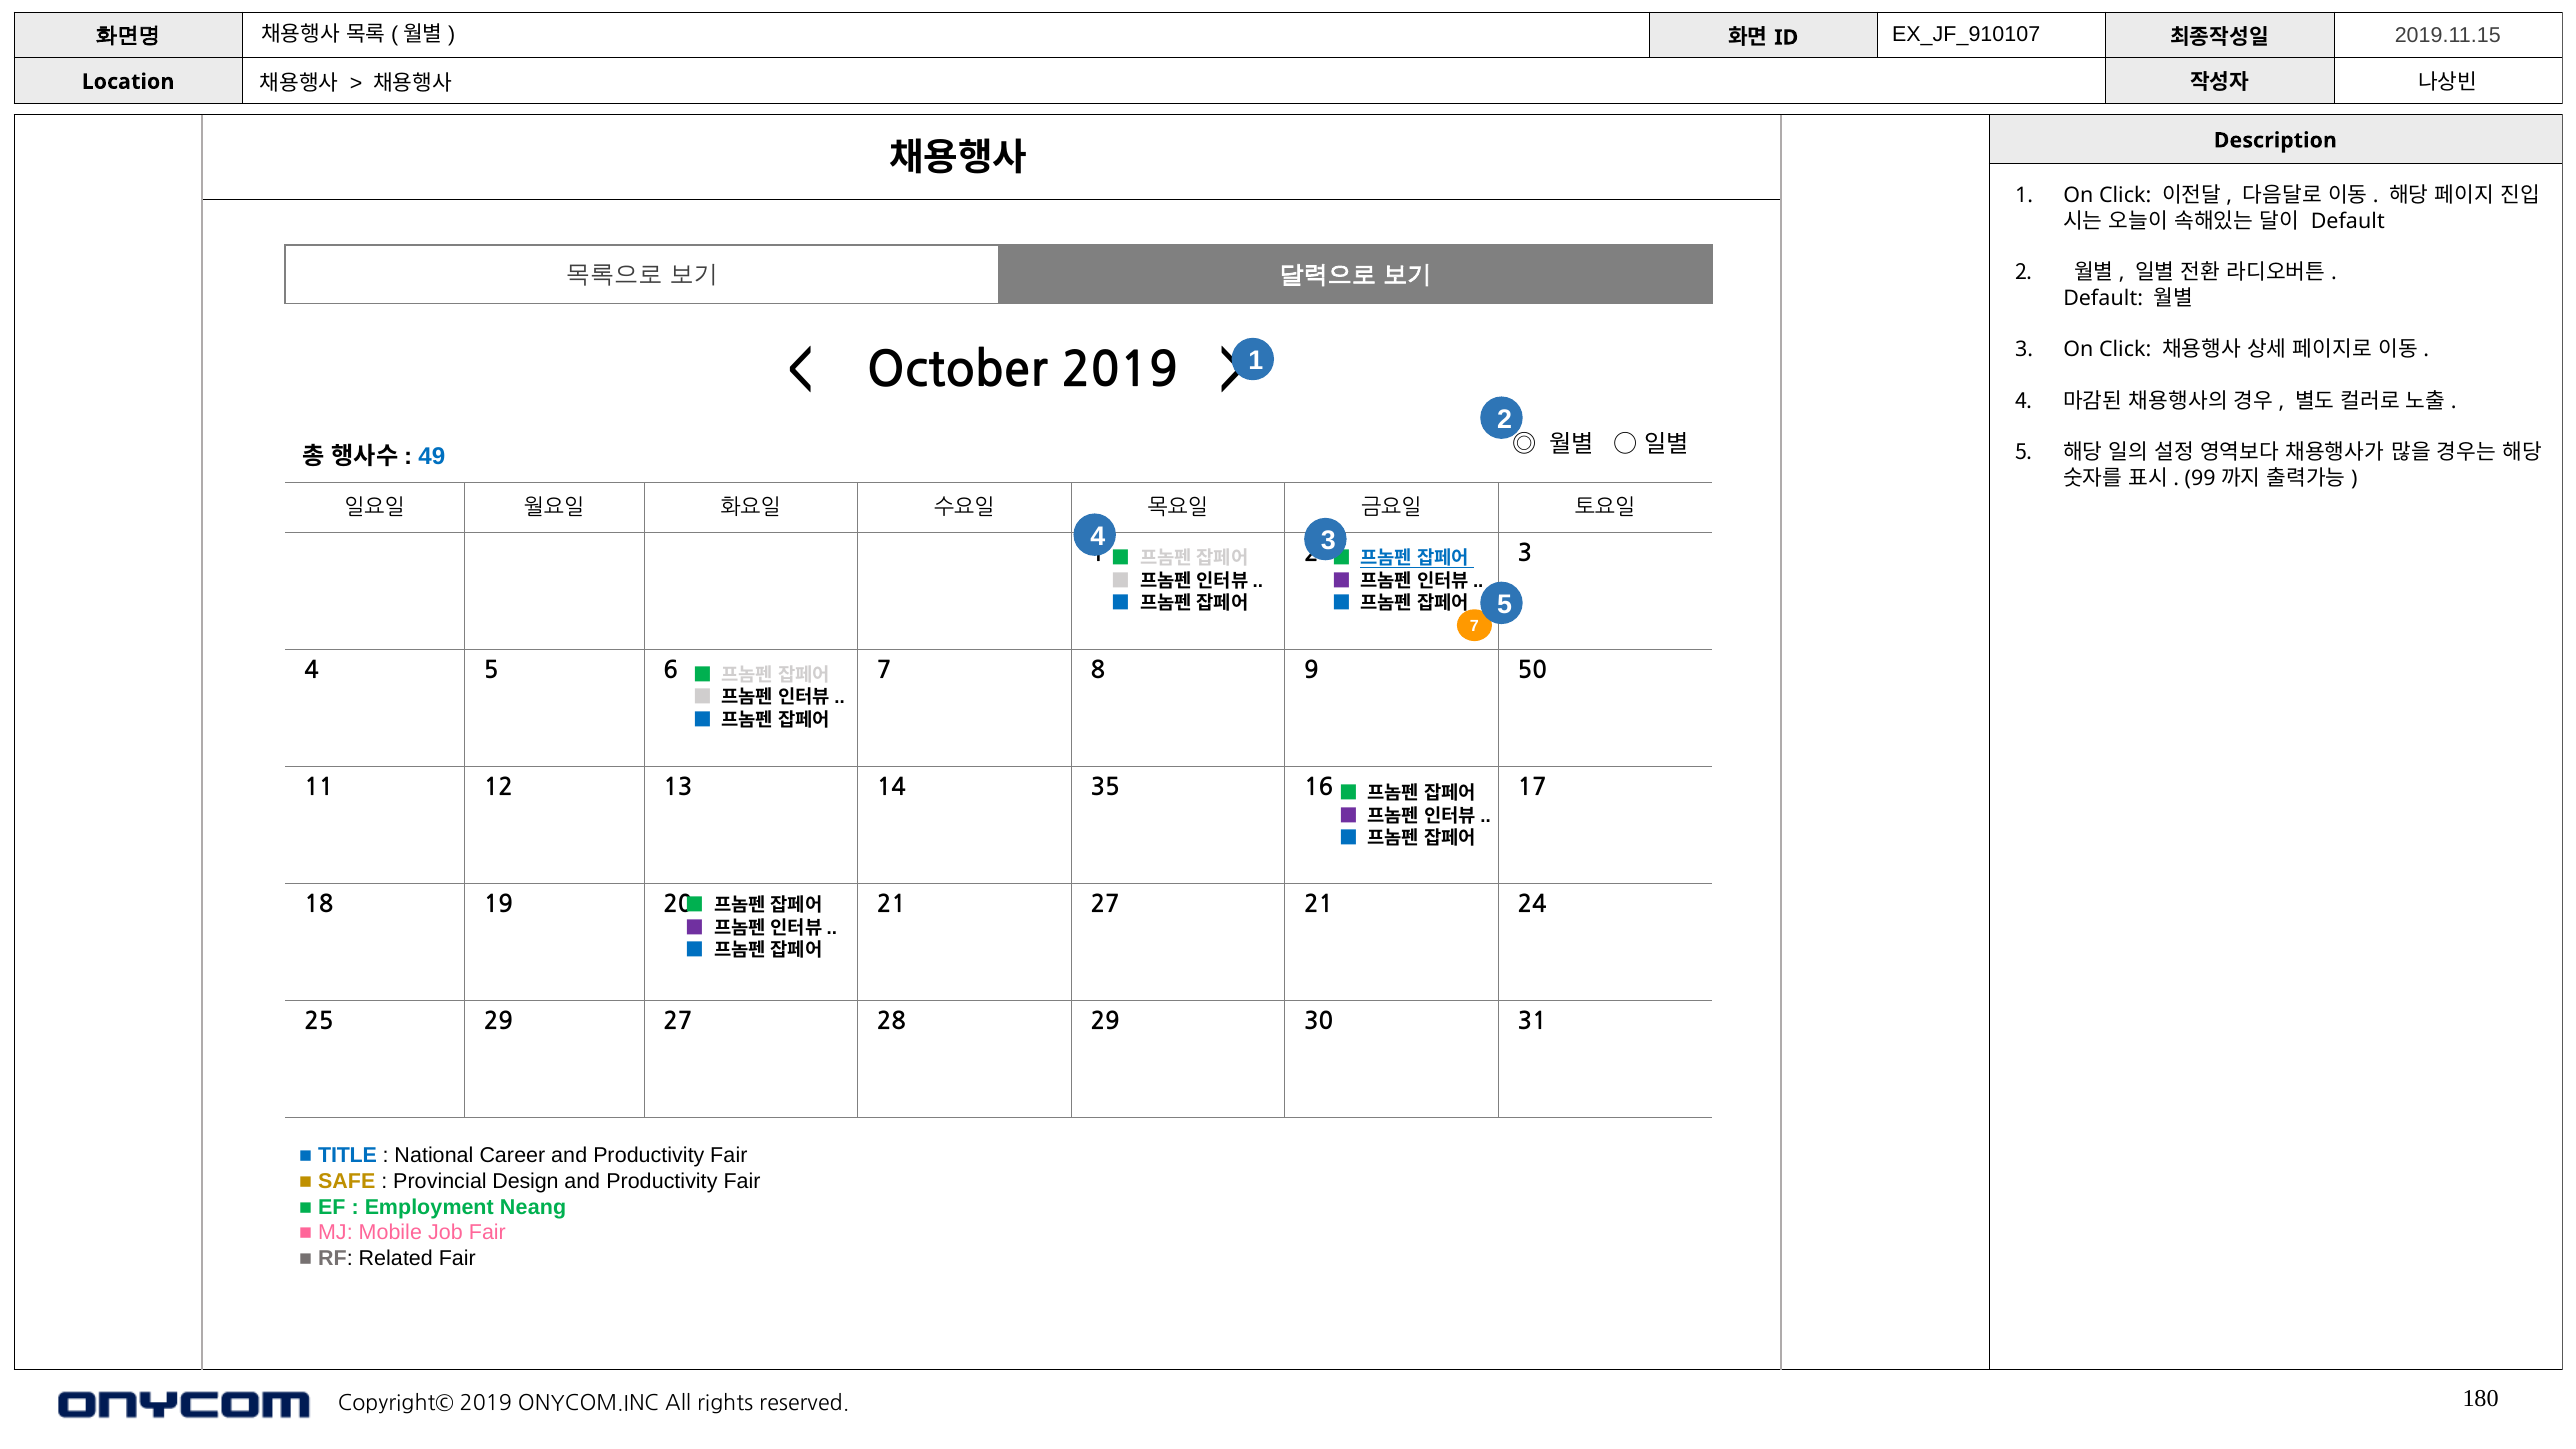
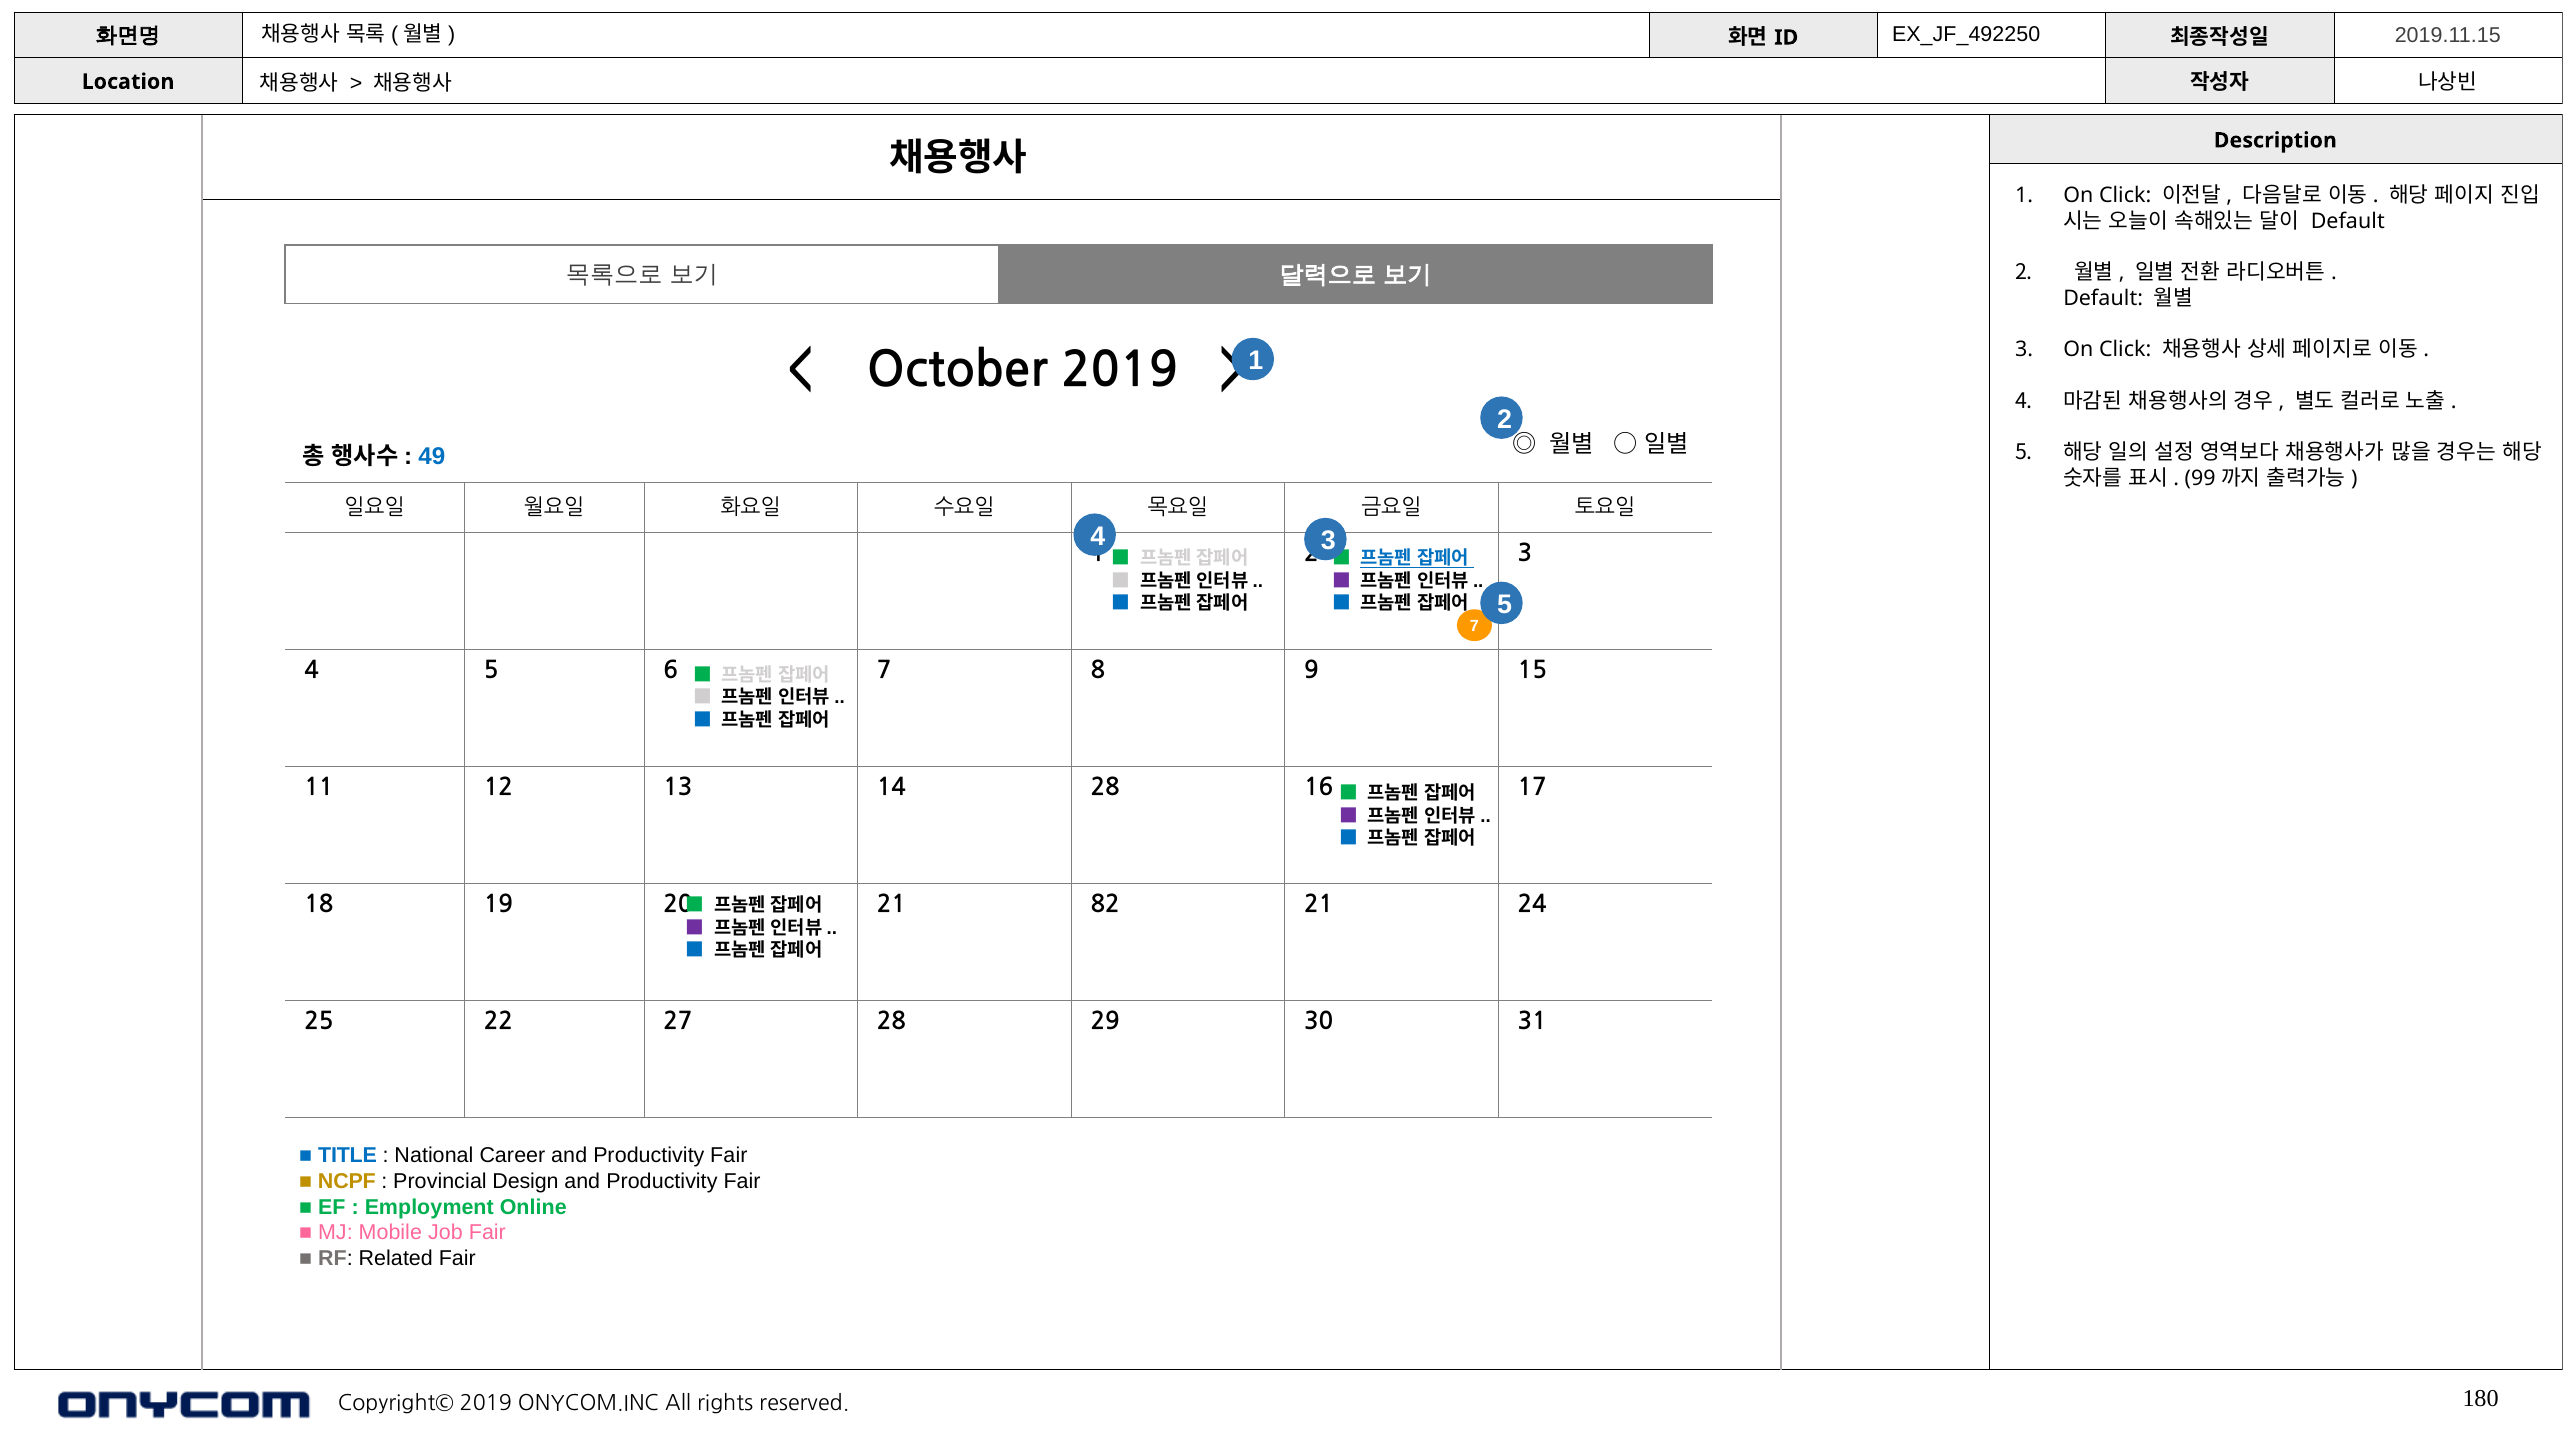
EX_JF_910107: EX_JF_910107 -> EX_JF_492250 (1966, 35)
50: 50 -> 15 (1532, 671)
14 35: 35 -> 28 (1105, 788)
21 27: 27 -> 82 (1105, 905)
25 29: 29 -> 22 (498, 1022)
SAFE: SAFE -> NCPF (347, 1181)
Neang: Neang -> Online (533, 1207)
